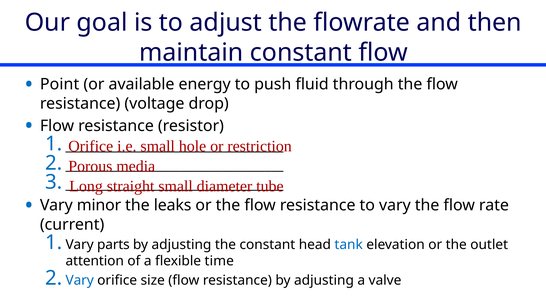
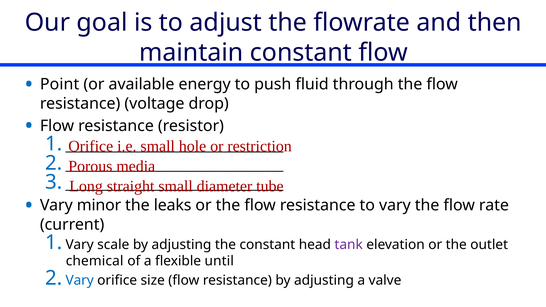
parts: parts -> scale (113, 245)
tank colour: blue -> purple (349, 245)
attention: attention -> chemical (95, 261)
time: time -> until (219, 261)
